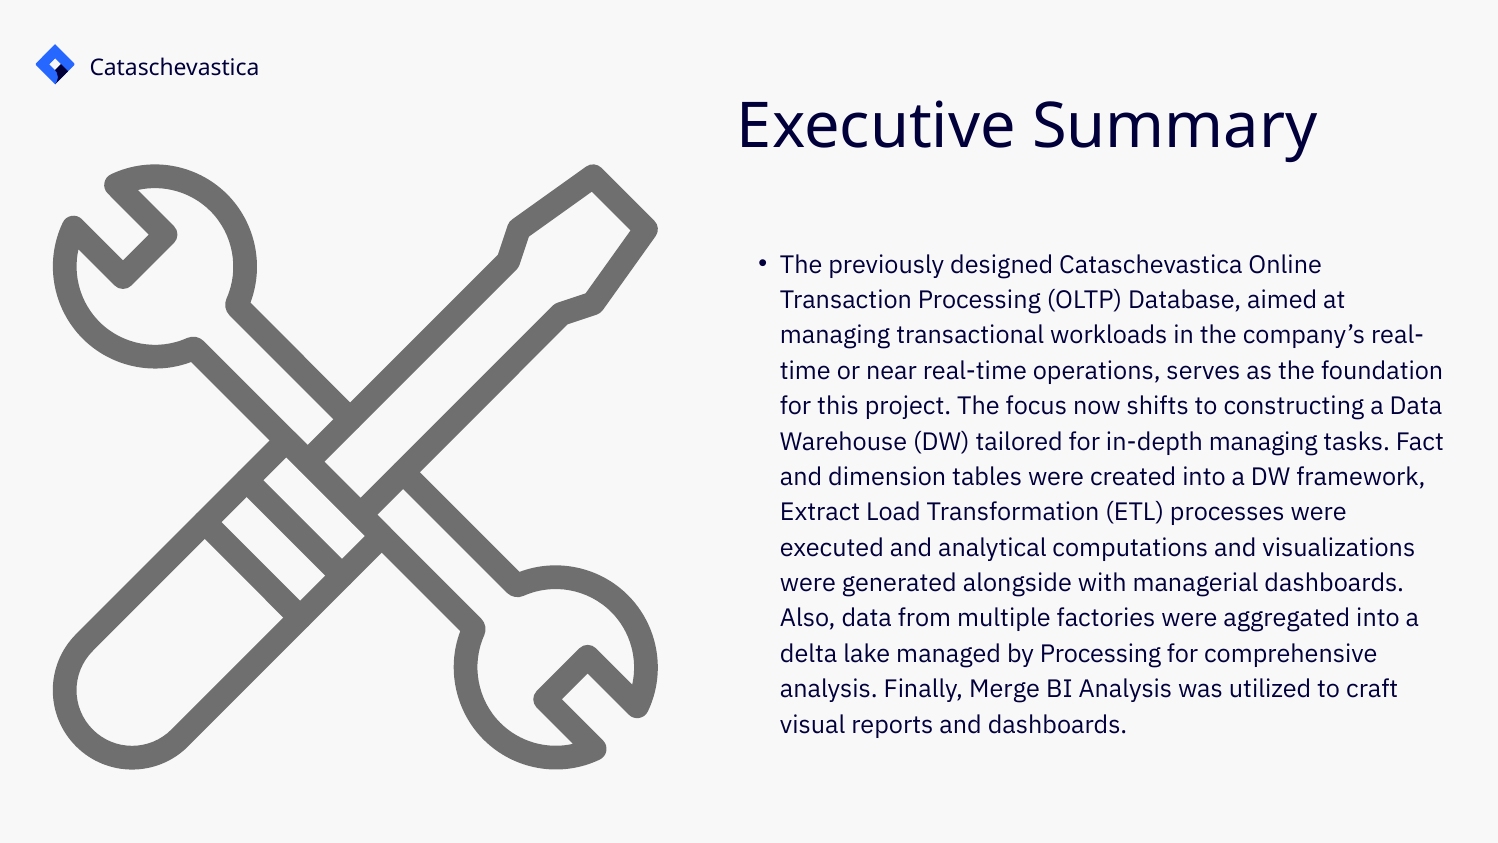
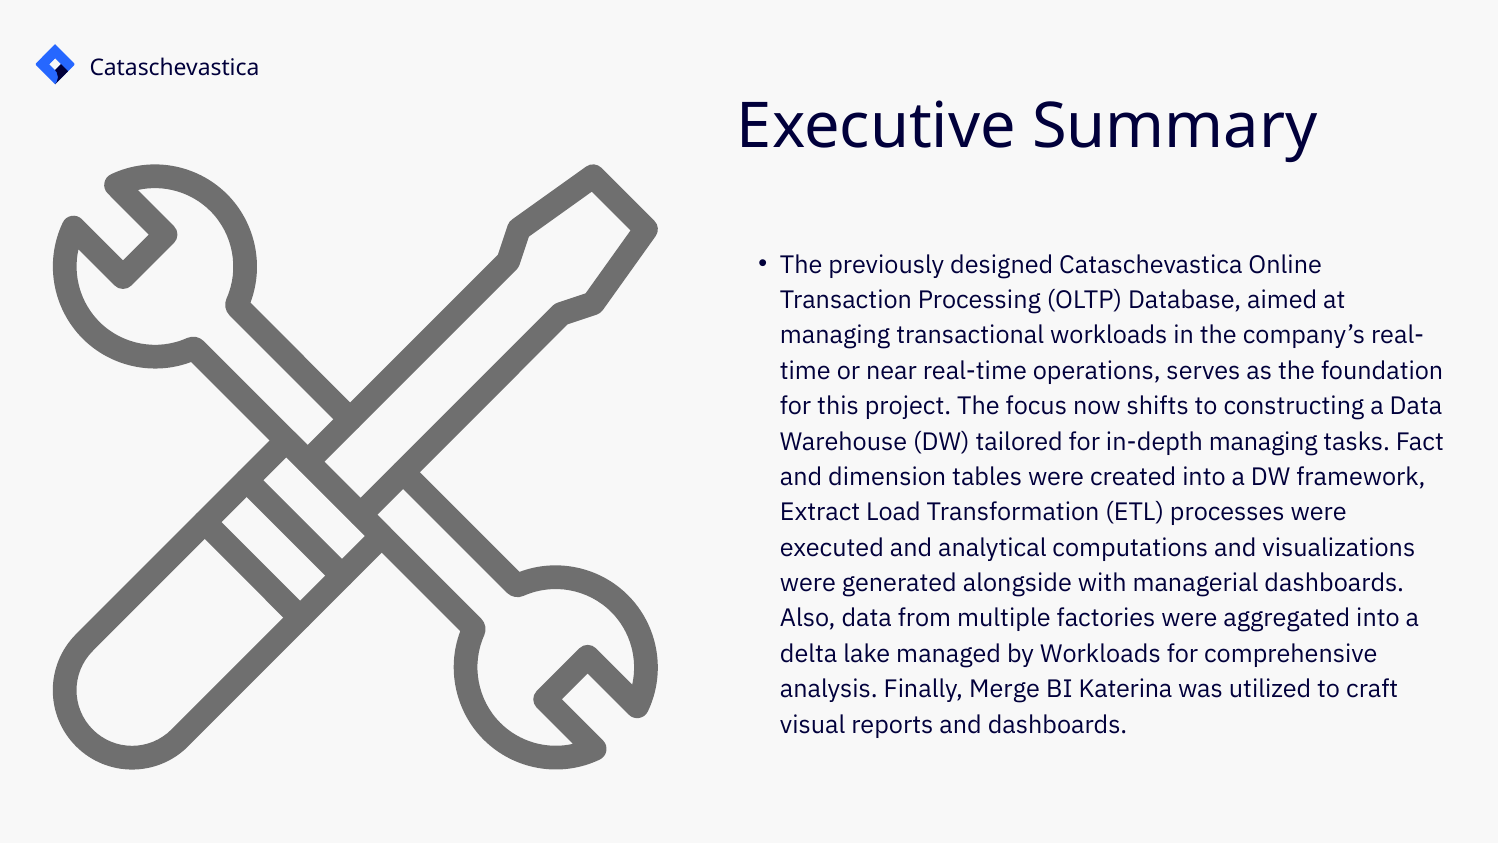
by Processing: Processing -> Workloads (1100, 654)
BI Analysis: Analysis -> Katerina (1125, 689)
